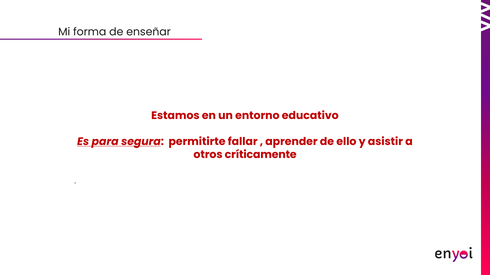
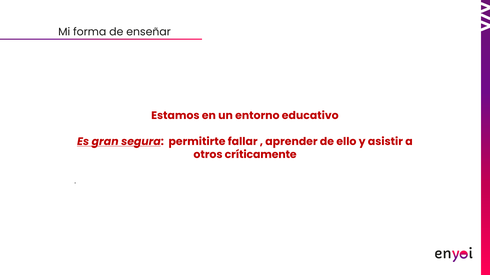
para: para -> gran (105, 142)
